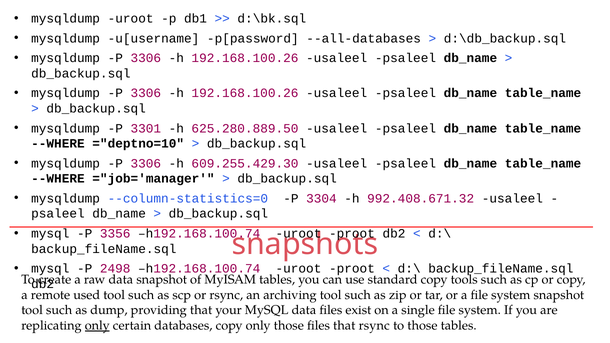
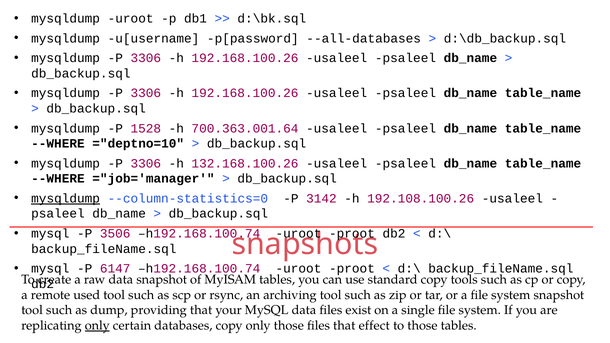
3301: 3301 -> 1528 (146, 128)
625.280.889.50: 625.280.889.50 -> 700.363.001.64 (245, 128)
609.255.429.30: 609.255.429.30 -> 132.168.100.26 (245, 163)
mysqldump underline: none -> present (66, 199)
3304: 3304 -> 3142 (321, 199)
992.408.671.32: 992.408.671.32 -> 192.108.100.26 (421, 199)
3356: 3356 -> 3506 (115, 234)
2498: 2498 -> 6147 (115, 269)
that rsync: rsync -> effect (374, 326)
